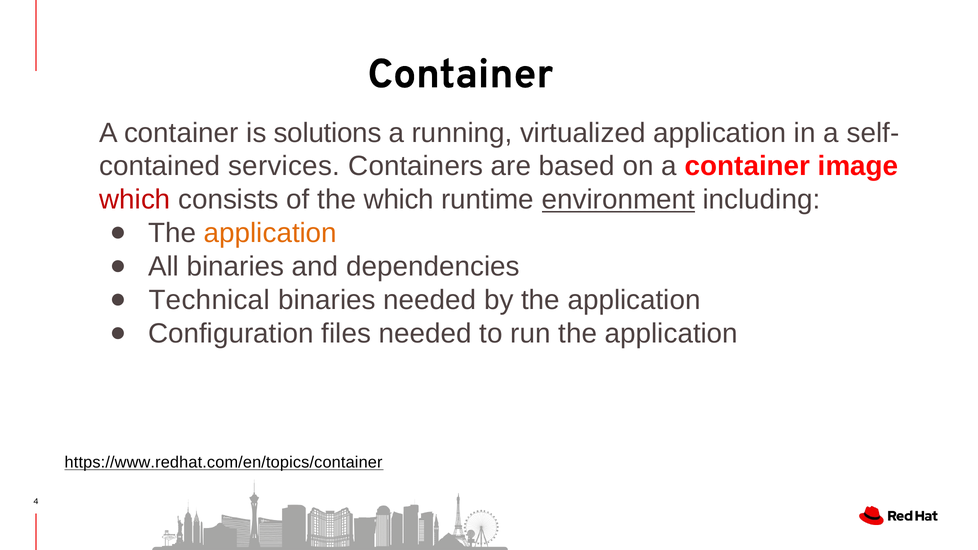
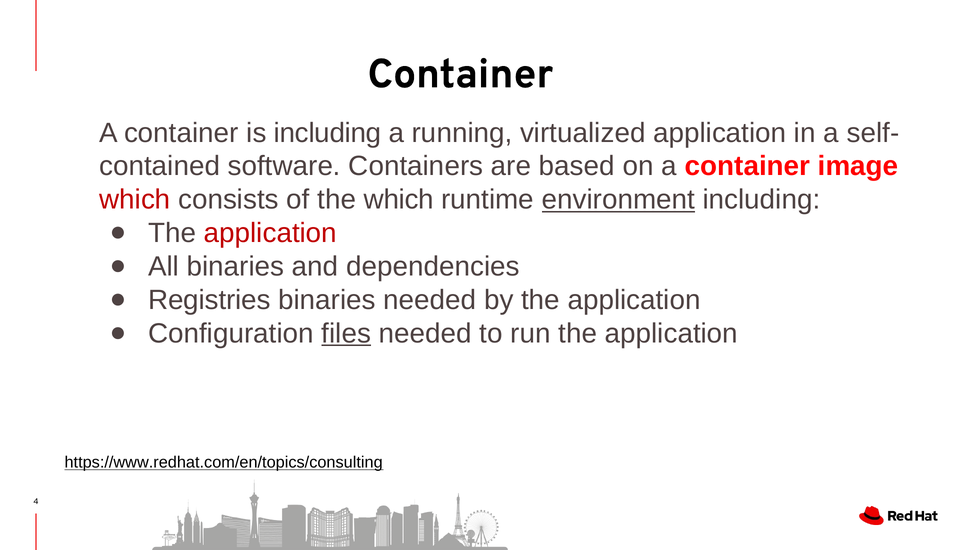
is solutions: solutions -> including (328, 133)
services: services -> software (284, 166)
application colour: orange -> red (270, 233)
Technical: Technical -> Registries (209, 300)
files underline: none -> present (346, 333)
https://www.redhat.com/en/topics/container: https://www.redhat.com/en/topics/container -> https://www.redhat.com/en/topics/consulting (224, 463)
